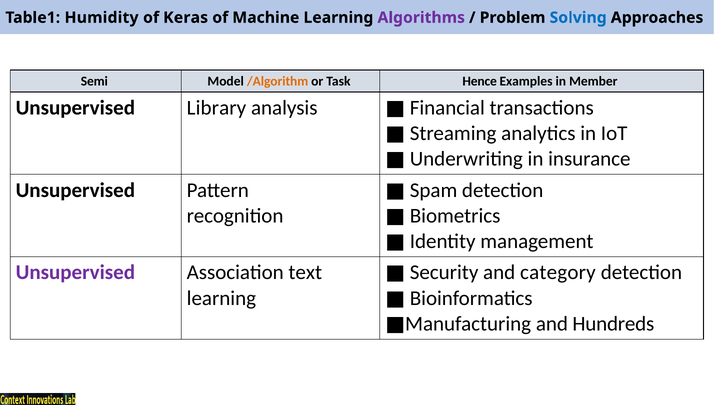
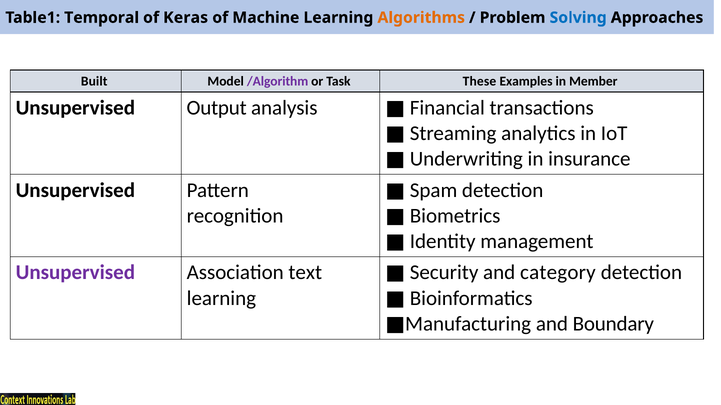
Humidity: Humidity -> Temporal (102, 18)
Algorithms colour: purple -> orange (421, 18)
Semi: Semi -> Built (94, 81)
/Algorithm colour: orange -> purple (278, 81)
Hence: Hence -> These (479, 81)
Library: Library -> Output (217, 108)
Hundreds: Hundreds -> Boundary (613, 324)
